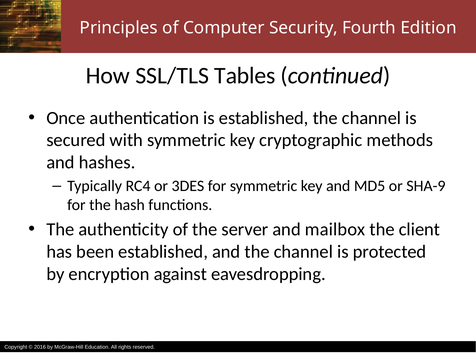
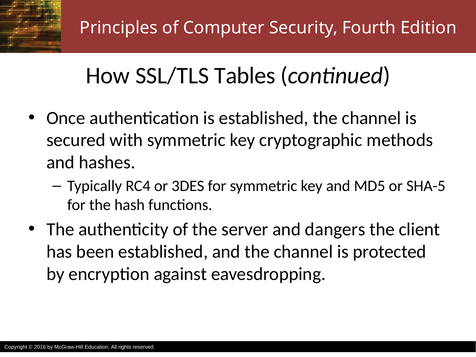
SHA-9: SHA-9 -> SHA-5 (426, 186)
mailbox: mailbox -> dangers (335, 230)
